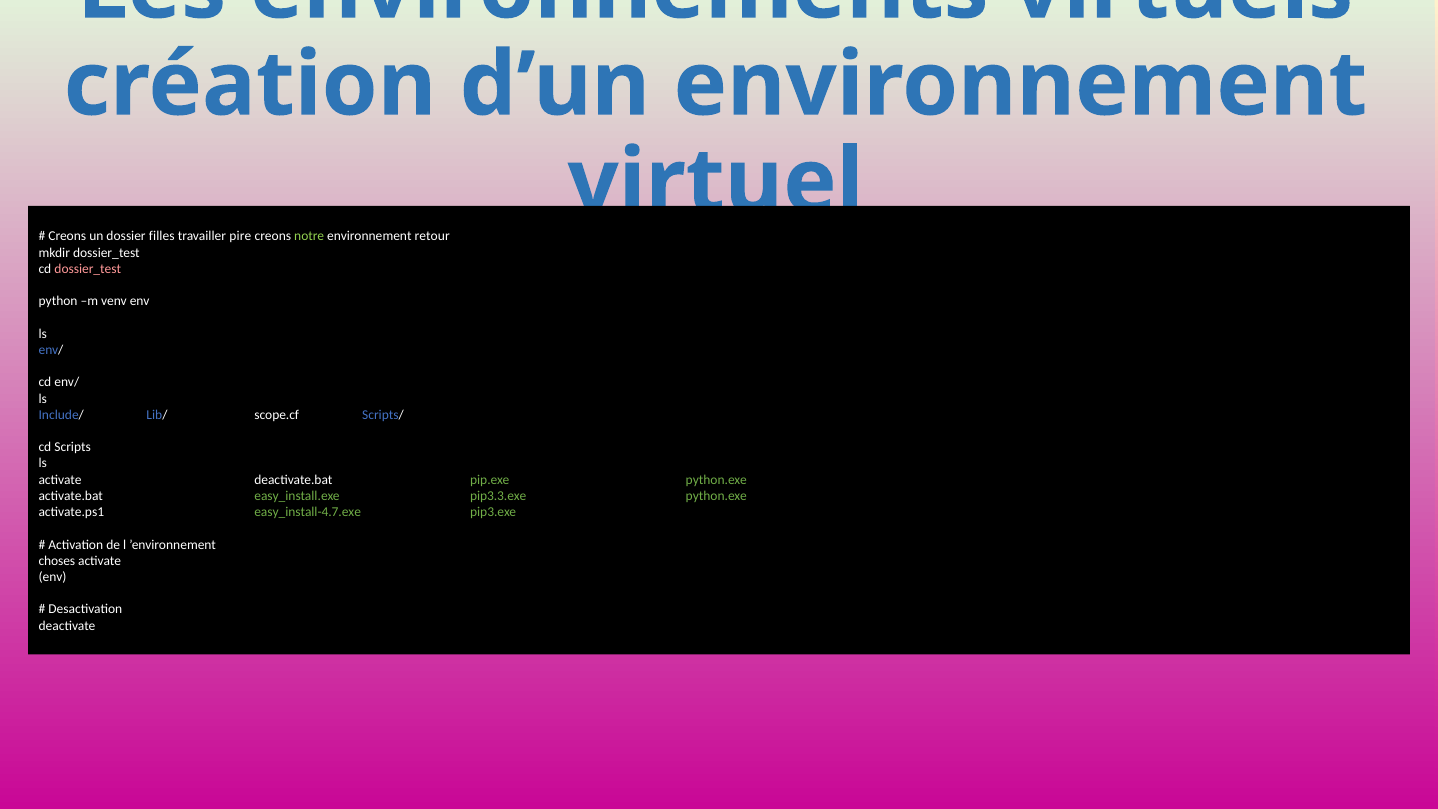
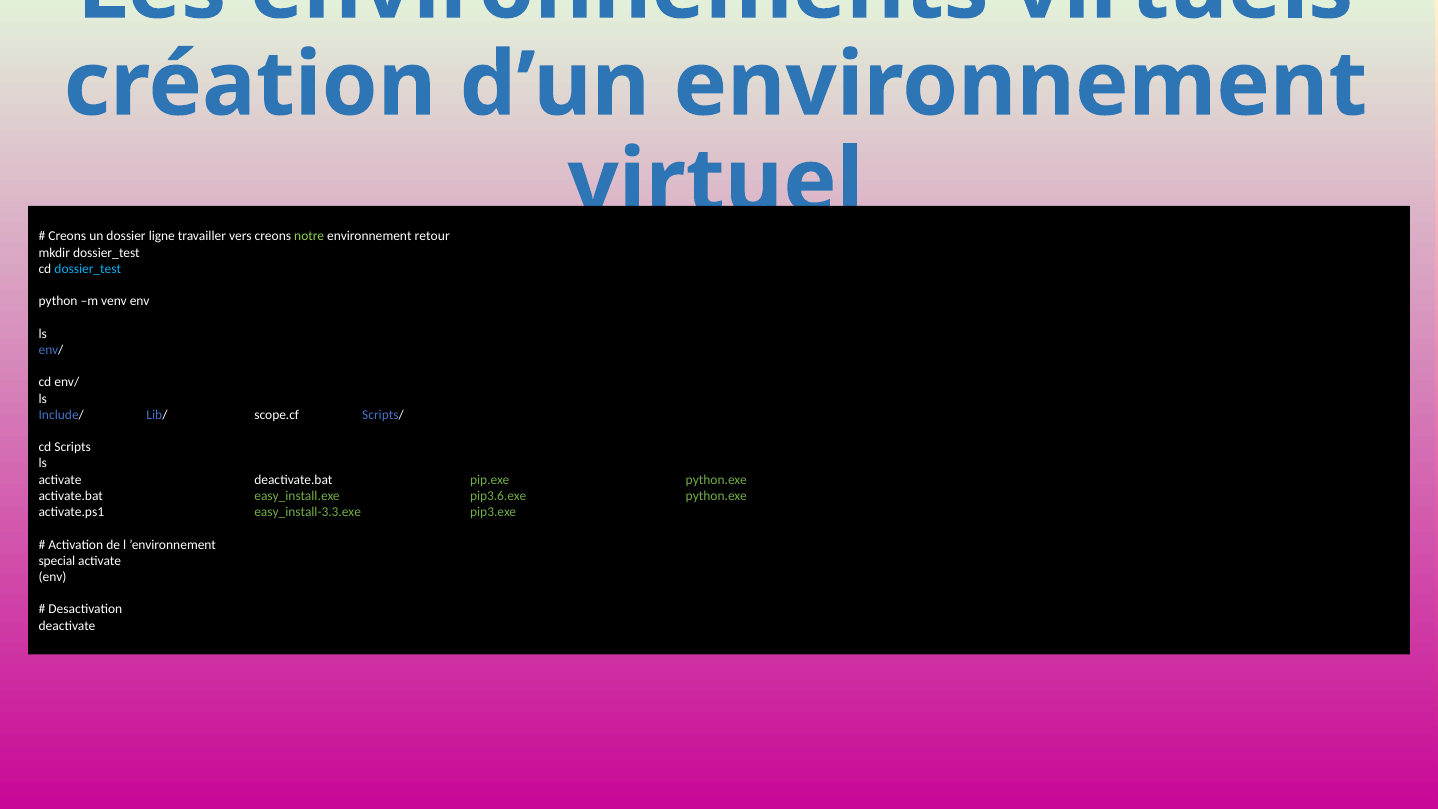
filles: filles -> ligne (162, 236)
pire: pire -> vers (240, 236)
dossier_test colour: pink -> light blue (88, 269)
pip3.3.exe: pip3.3.exe -> pip3.6.exe (498, 496)
easy_install-4.7.exe: easy_install-4.7.exe -> easy_install-3.3.exe (308, 512)
choses: choses -> special (57, 561)
